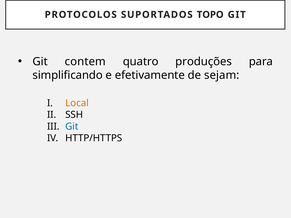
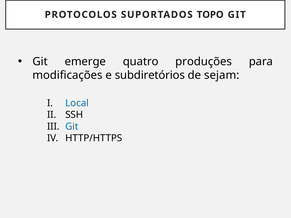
contem: contem -> emerge (85, 62)
simplificando: simplificando -> modificações (68, 75)
efetivamente: efetivamente -> subdiretórios (150, 75)
Local colour: orange -> blue (77, 103)
